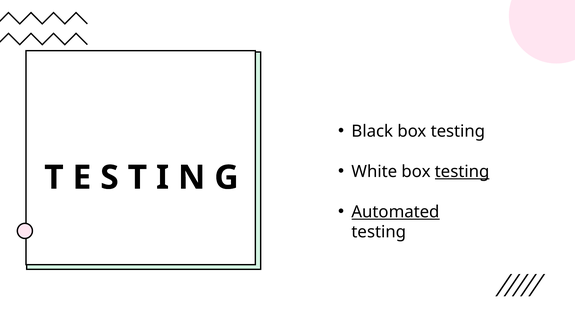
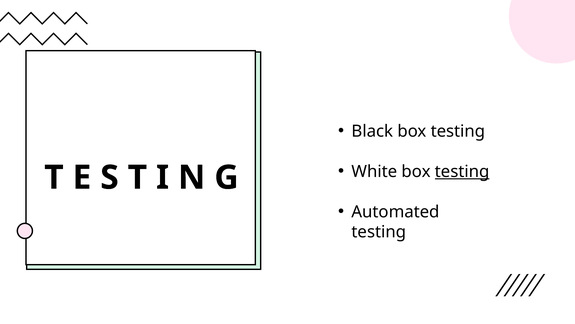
Automated underline: present -> none (396, 212)
